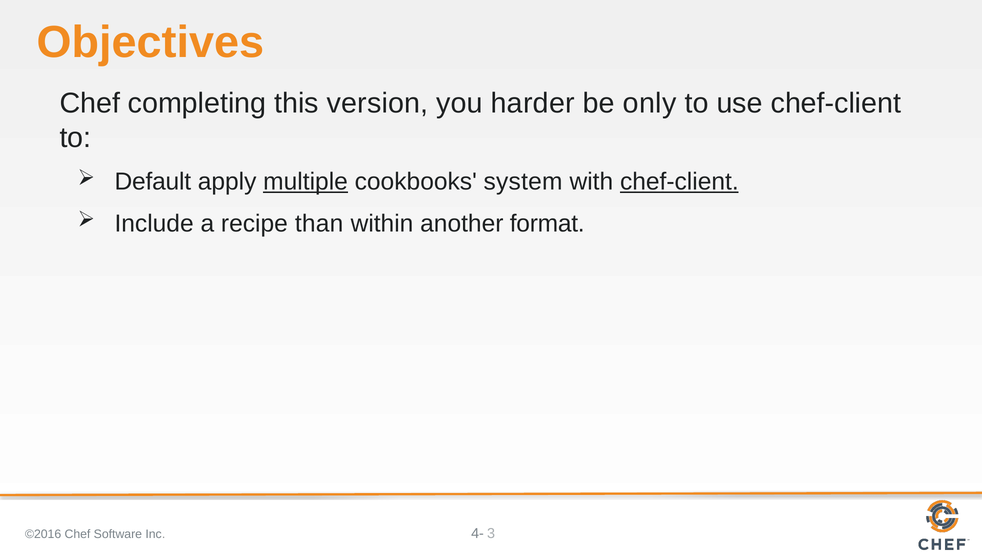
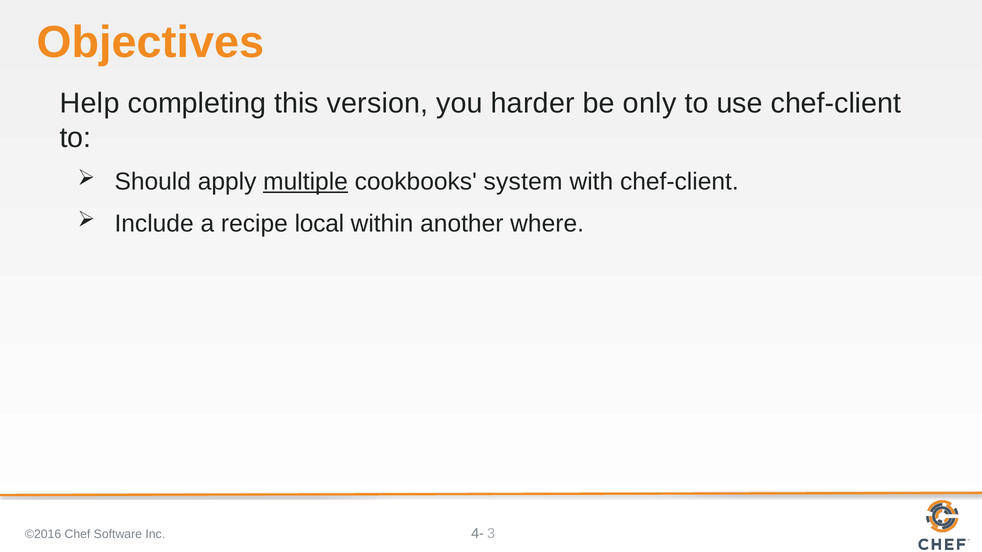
Chef: Chef -> Help (90, 104)
Default: Default -> Should (153, 182)
chef-client underline: present -> none (679, 182)
than: than -> local (319, 224)
format: format -> where (547, 224)
